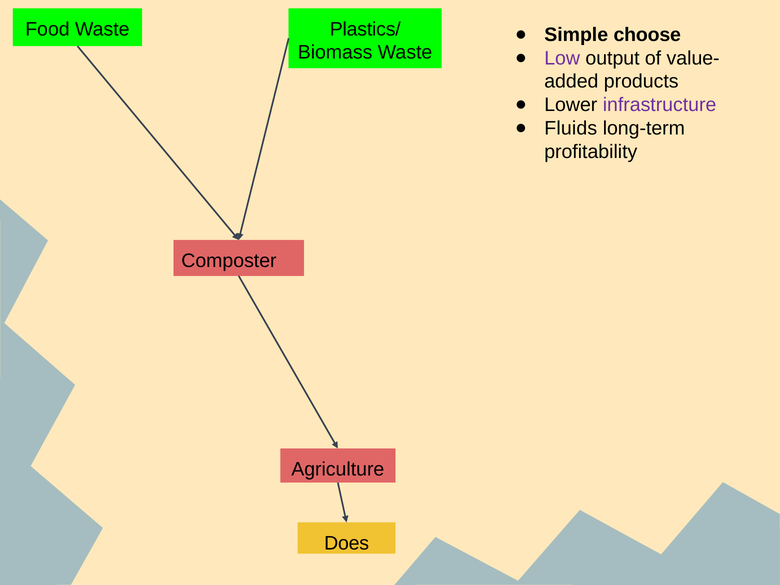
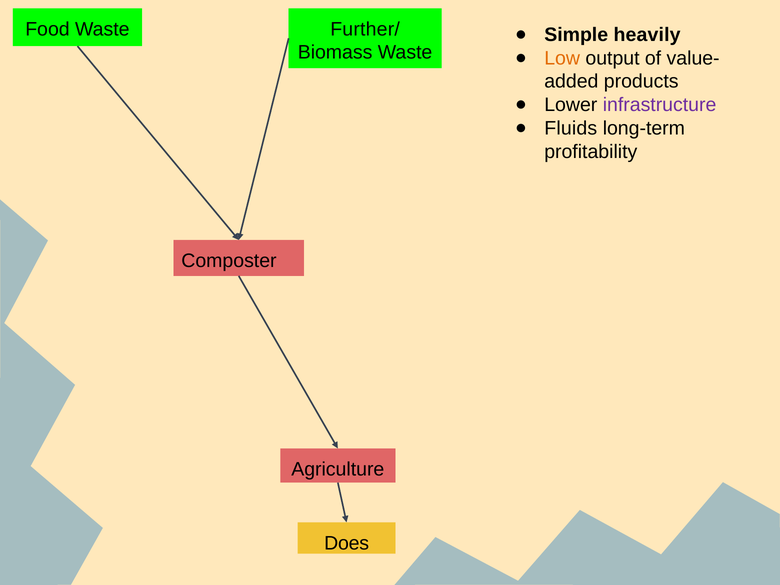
Plastics/: Plastics/ -> Further/ (365, 29)
choose: choose -> heavily (647, 35)
Low colour: purple -> orange (562, 58)
